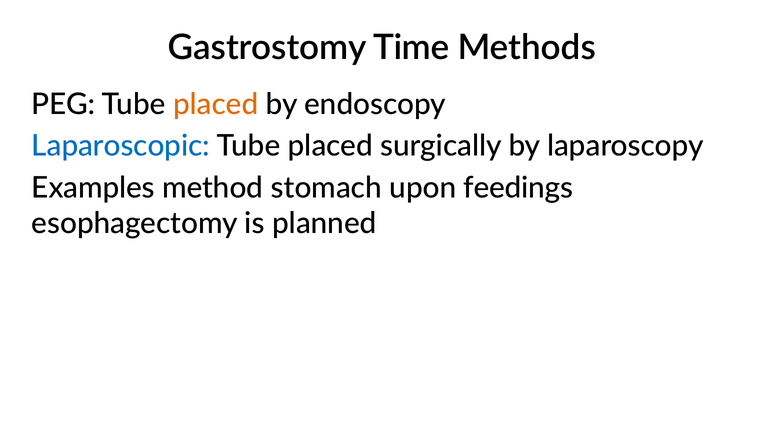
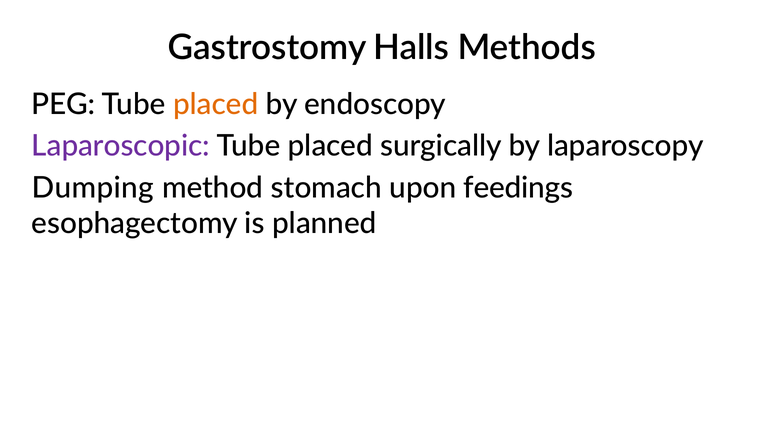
Time: Time -> Halls (411, 47)
Laparoscopic colour: blue -> purple (121, 146)
Examples: Examples -> Dumping (93, 188)
